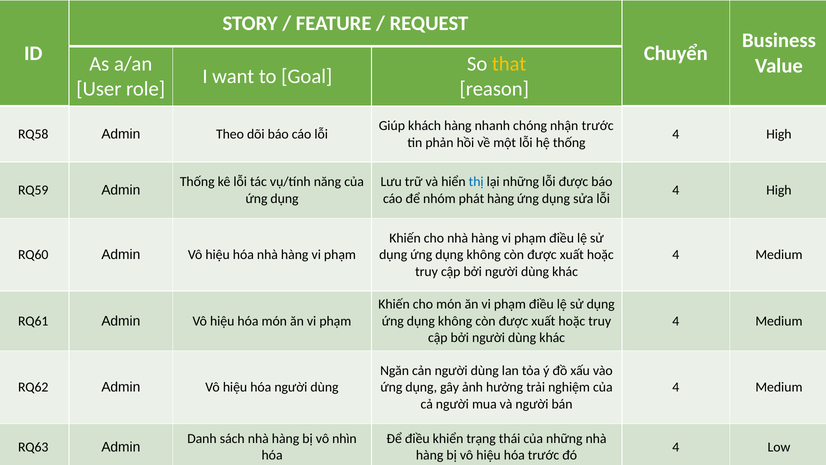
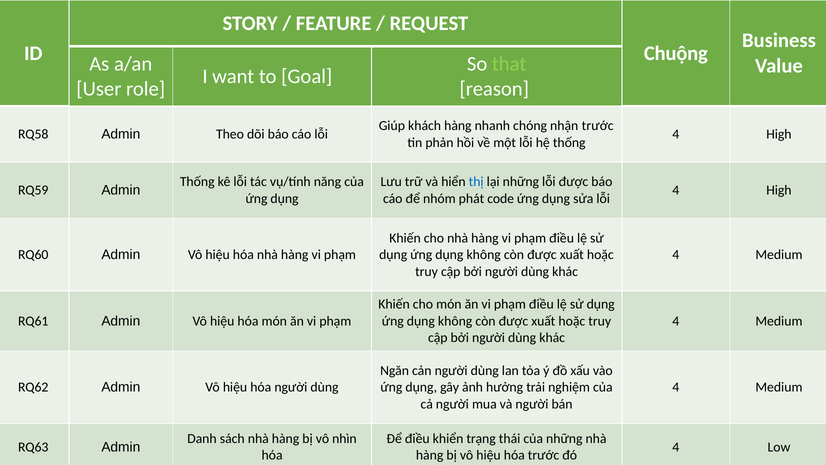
Chuyển: Chuyển -> Chuộng (676, 53)
that colour: yellow -> light green (509, 64)
phát hàng: hàng -> code (501, 199)
